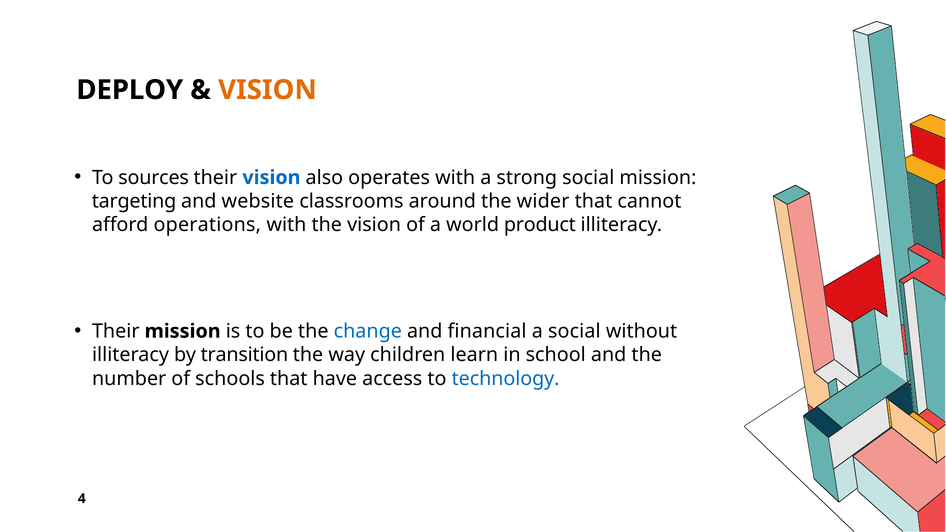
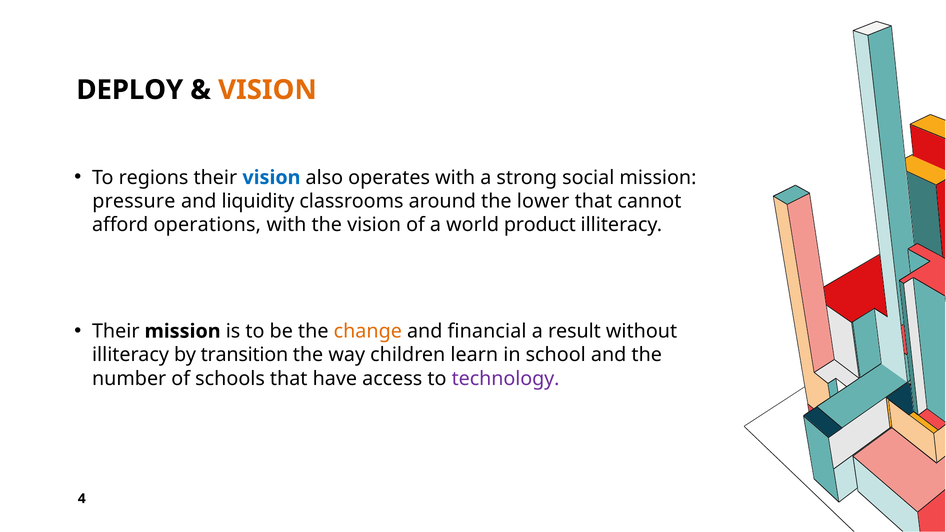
sources: sources -> regions (154, 178)
targeting: targeting -> pressure (134, 201)
website: website -> liquidity (258, 201)
wider: wider -> lower (543, 201)
change colour: blue -> orange (368, 331)
a social: social -> result (574, 331)
technology colour: blue -> purple (506, 379)
